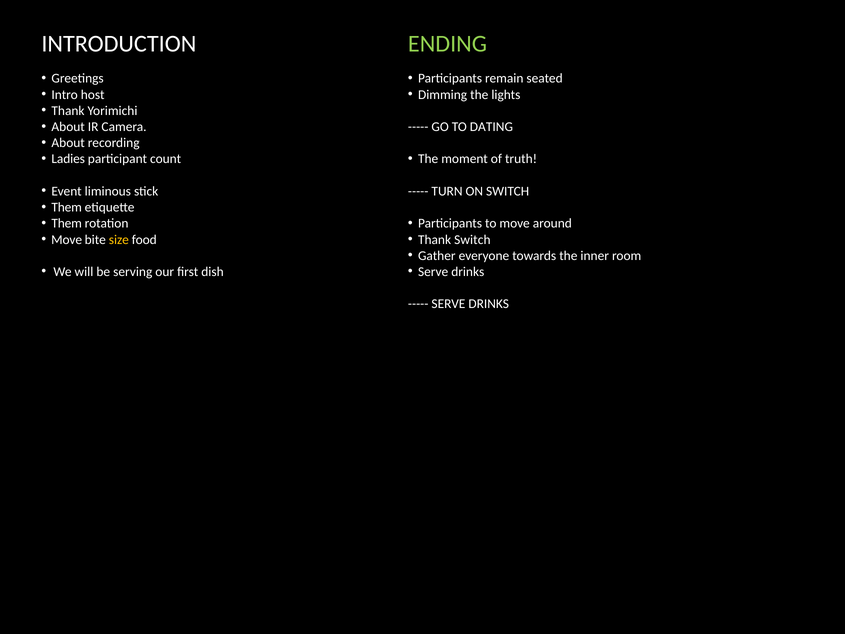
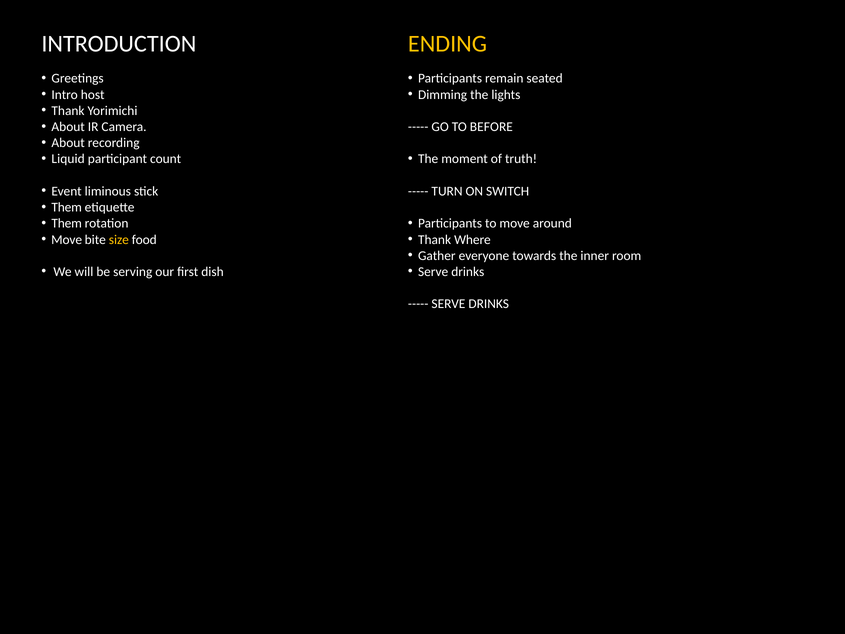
ENDING colour: light green -> yellow (448, 44)
DATING: DATING -> BEFORE (491, 127)
Ladies: Ladies -> Liquid (68, 159)
Thank Switch: Switch -> Where (472, 239)
